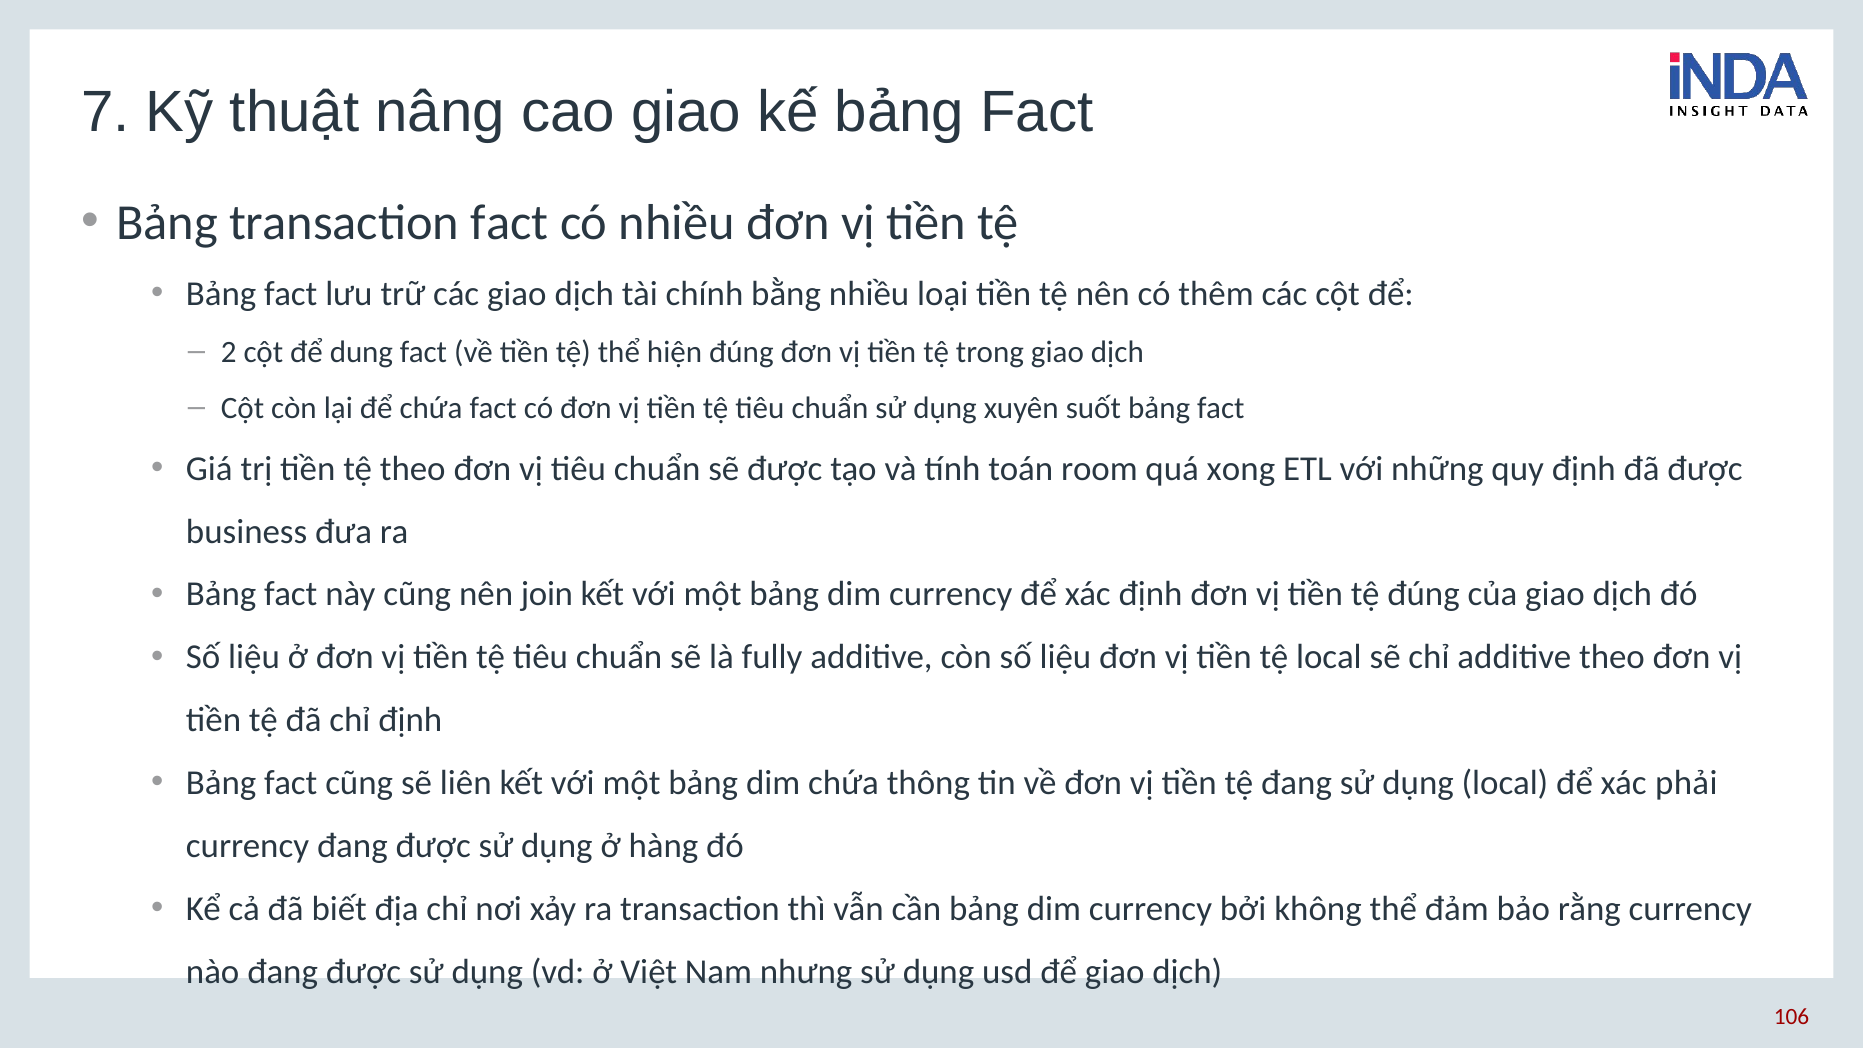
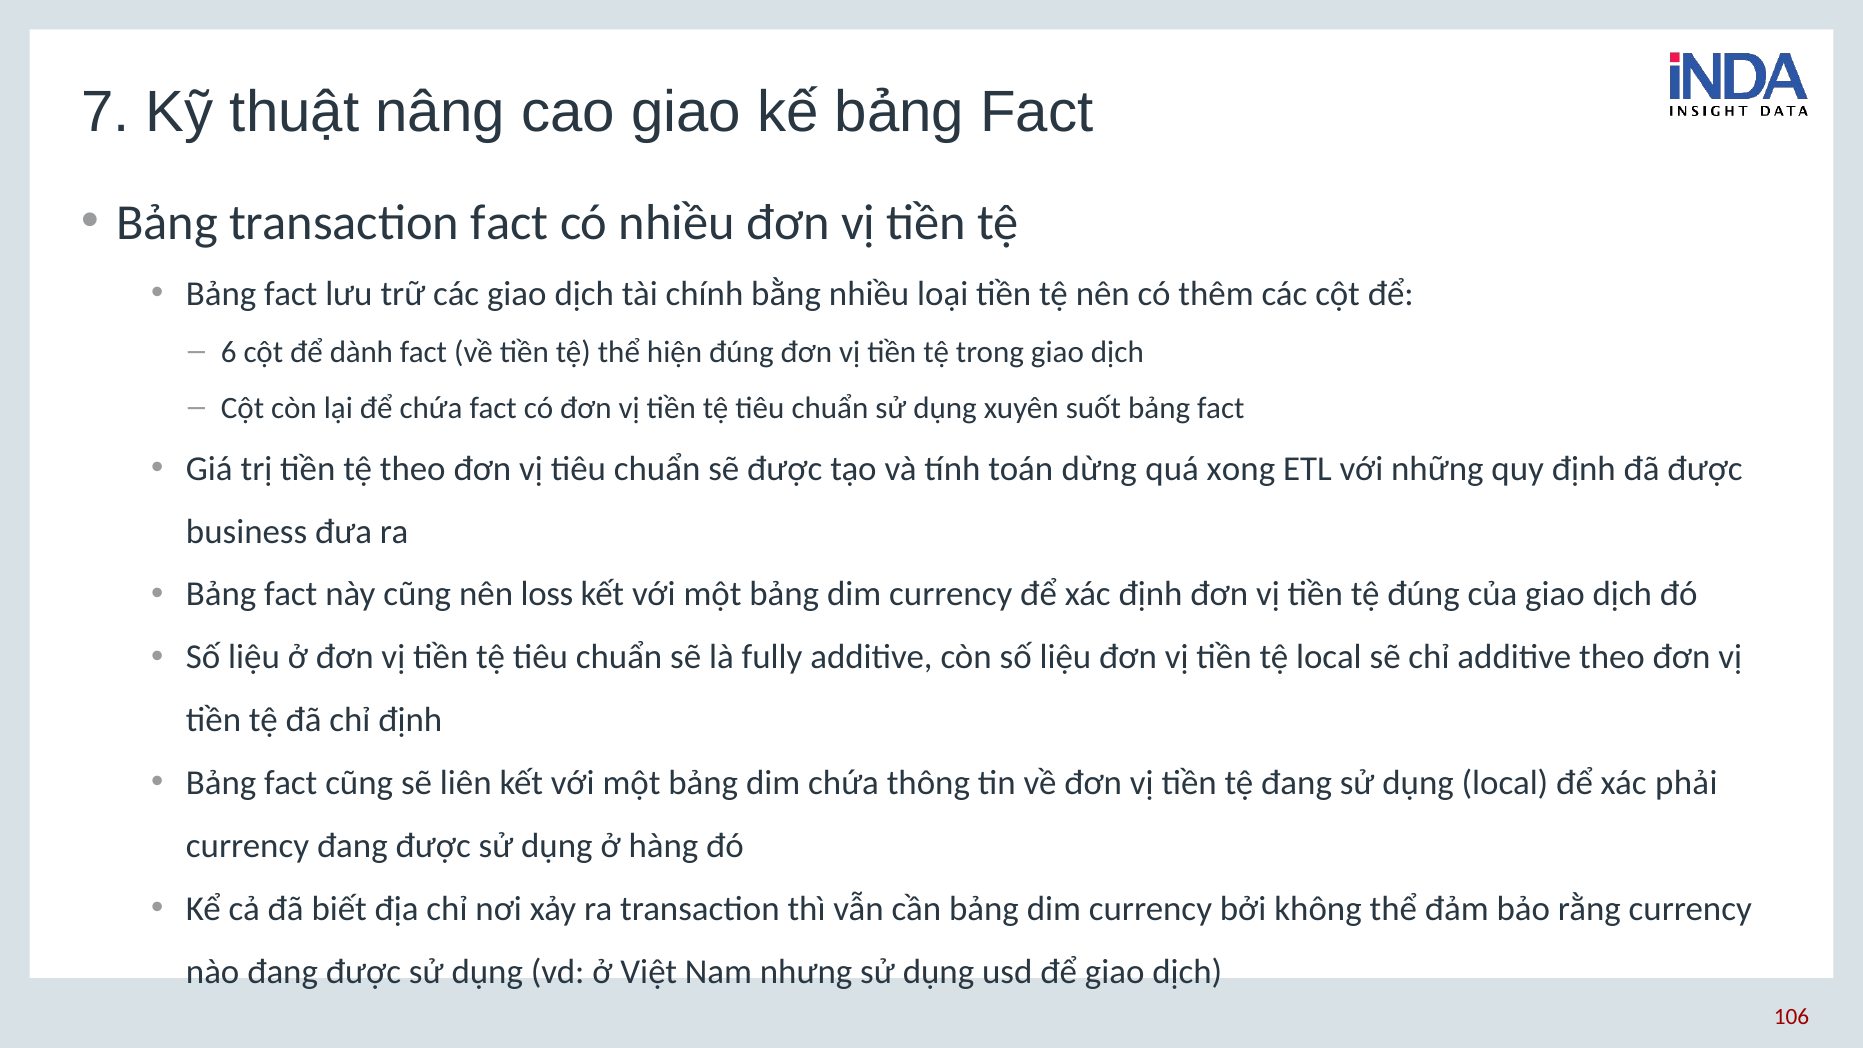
2: 2 -> 6 (229, 352)
dung: dung -> dành (361, 352)
room: room -> dừng (1099, 469)
join: join -> loss (547, 594)
